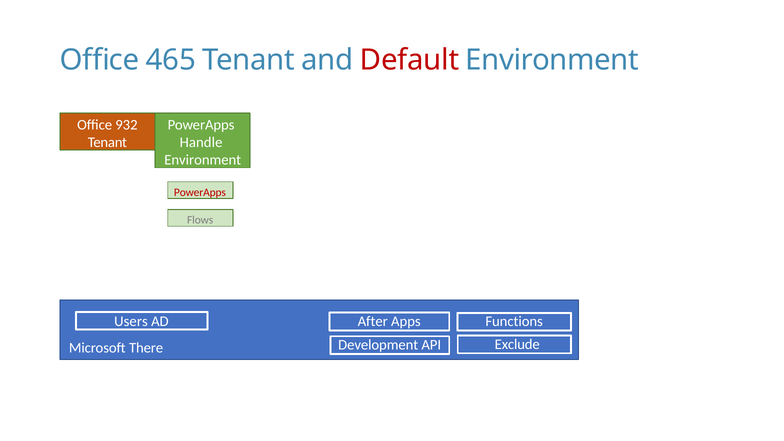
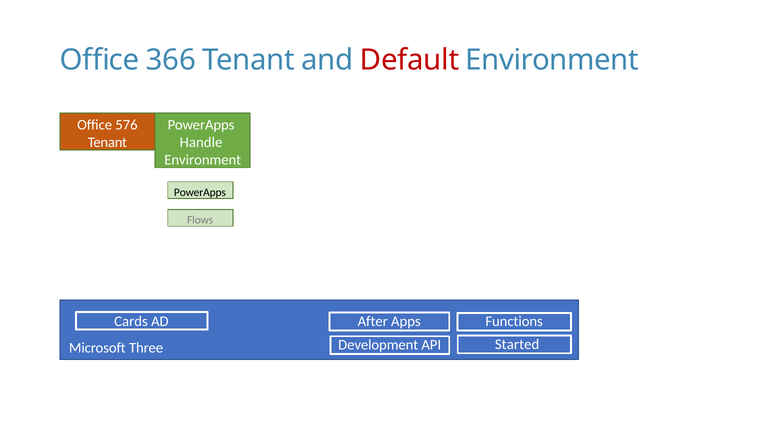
465: 465 -> 366 (171, 60)
932: 932 -> 576 (126, 125)
PowerApps colour: red -> black (200, 193)
Users: Users -> Cards (131, 321)
Exclude: Exclude -> Started (517, 344)
There: There -> Three (146, 348)
